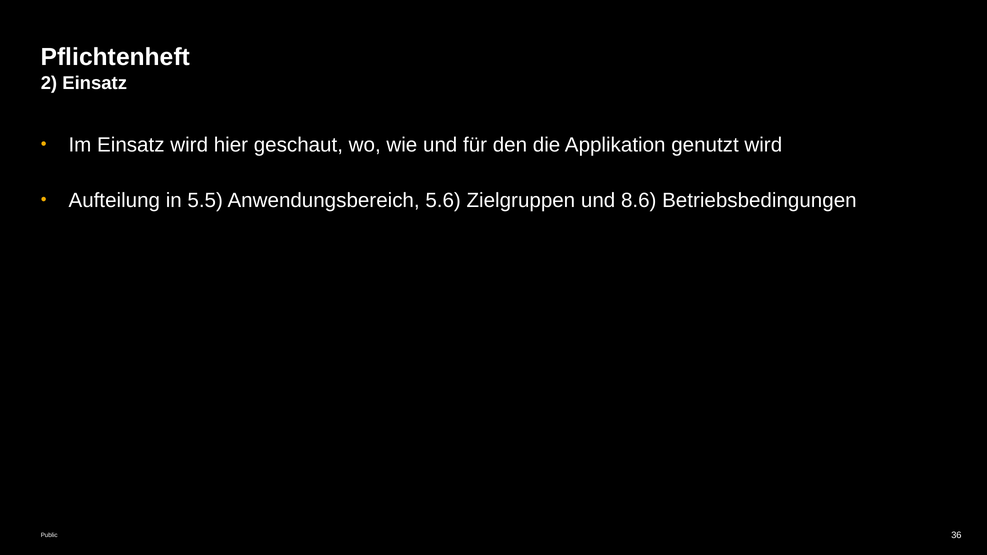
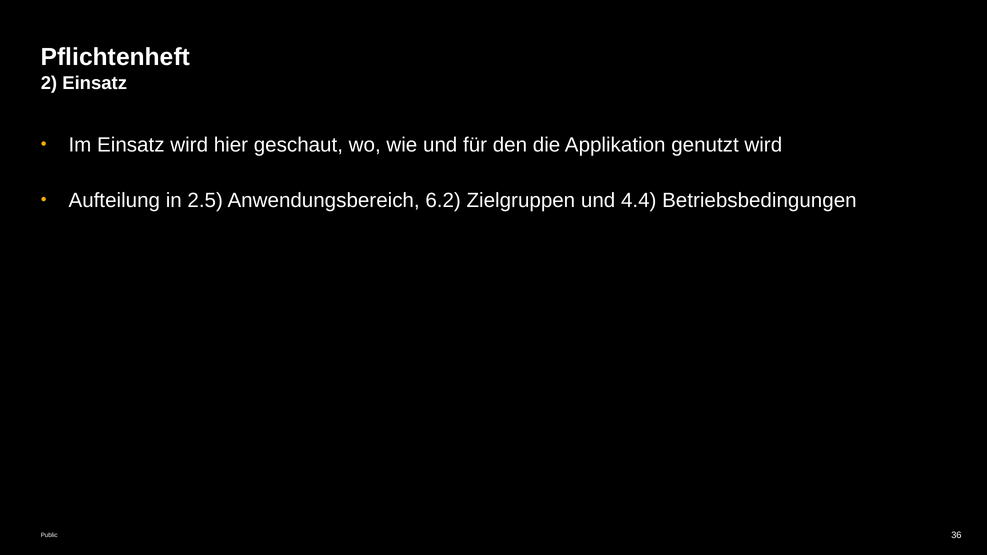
5.5: 5.5 -> 2.5 (205, 200)
5.6: 5.6 -> 6.2 (443, 200)
8.6: 8.6 -> 4.4 (639, 200)
